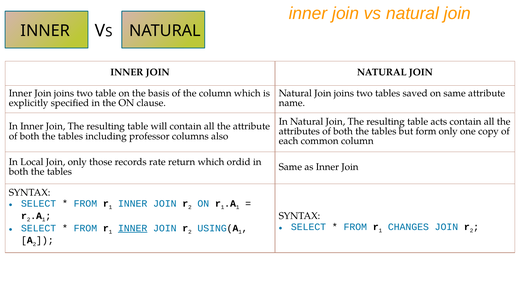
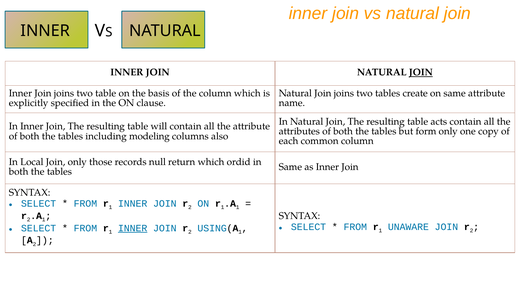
JOIN underline: none -> present (421, 72)
saved: saved -> create (415, 93)
professor: professor -> modeling (149, 136)
rate: rate -> null (157, 162)
CHANGES: CHANGES -> UNAWARE (408, 227)
